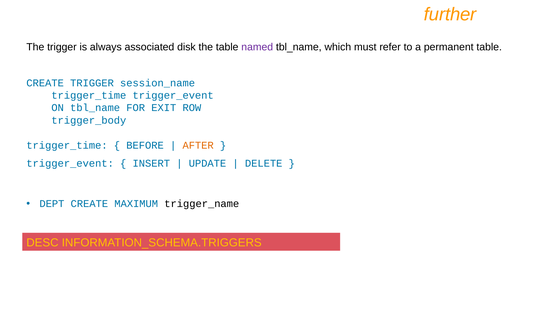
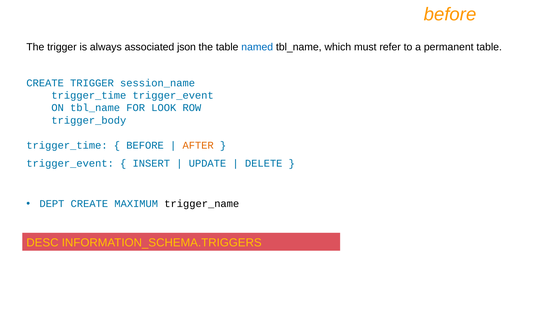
further: further -> before (450, 14)
disk: disk -> json (186, 47)
named colour: purple -> blue (257, 47)
EXIT: EXIT -> LOOK (164, 108)
